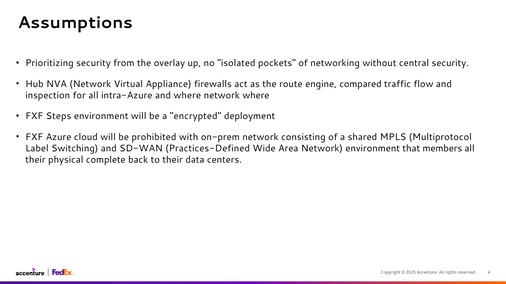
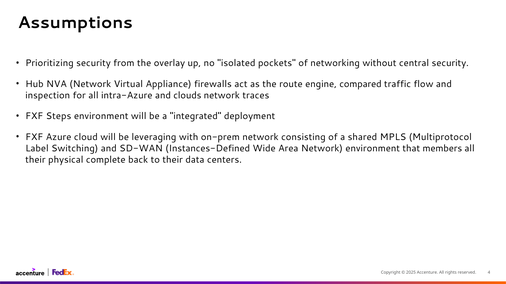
and where: where -> clouds (187, 96)
network where: where -> traces (256, 96)
encrypted: encrypted -> integrated (196, 116)
prohibited: prohibited -> leveraging (154, 137)
Practices-Defined: Practices-Defined -> Instances-Defined (208, 149)
